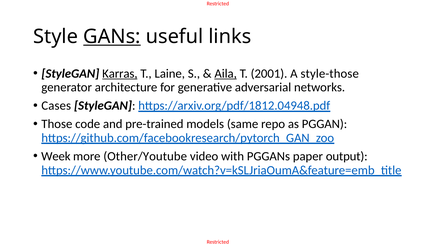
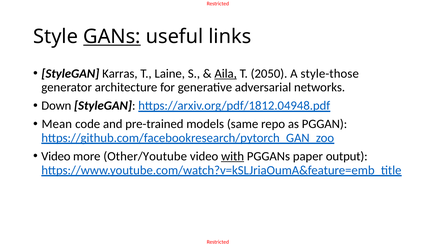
Karras underline: present -> none (120, 74)
2001: 2001 -> 2050 (269, 74)
Cases: Cases -> Down (56, 106)
Those: Those -> Mean (57, 124)
Week: Week -> Video (56, 156)
with underline: none -> present (233, 156)
